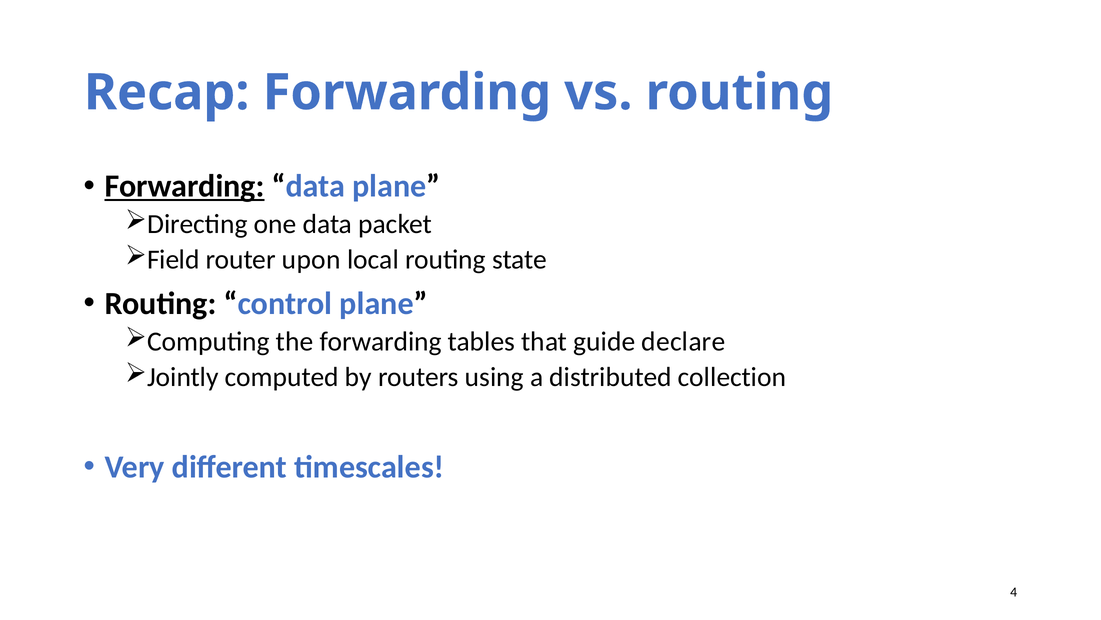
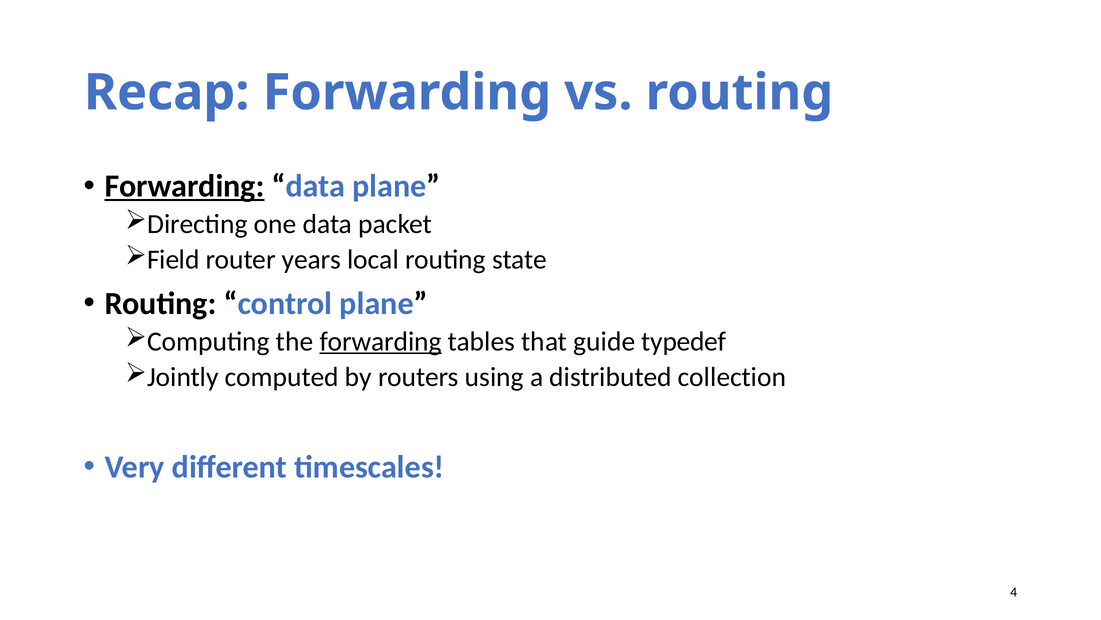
upon: upon -> years (312, 260)
forwarding underline: none -> present (381, 341)
declare: declare -> typedef (684, 341)
